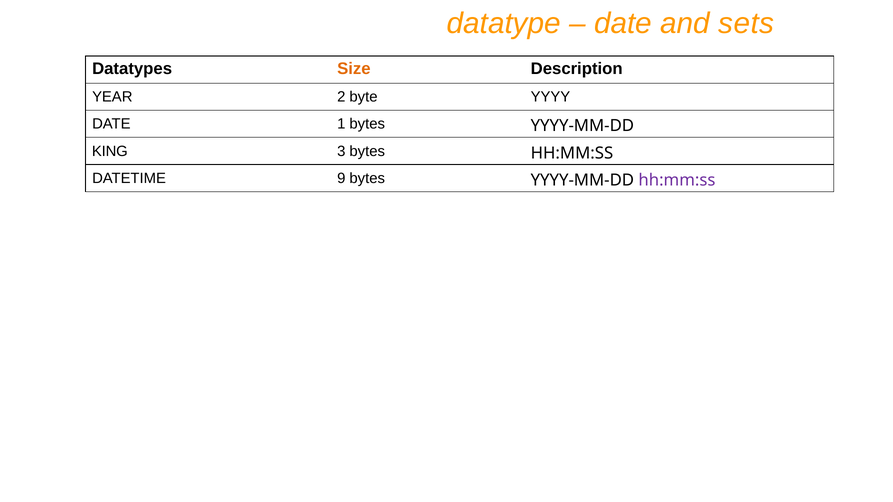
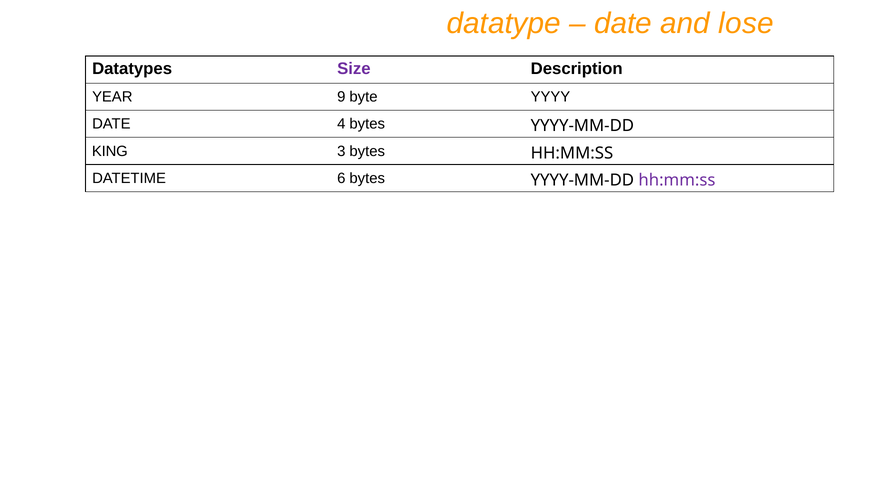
sets: sets -> lose (746, 23)
Size colour: orange -> purple (354, 69)
2: 2 -> 9 (341, 97)
1: 1 -> 4 (341, 124)
9: 9 -> 6 (341, 178)
